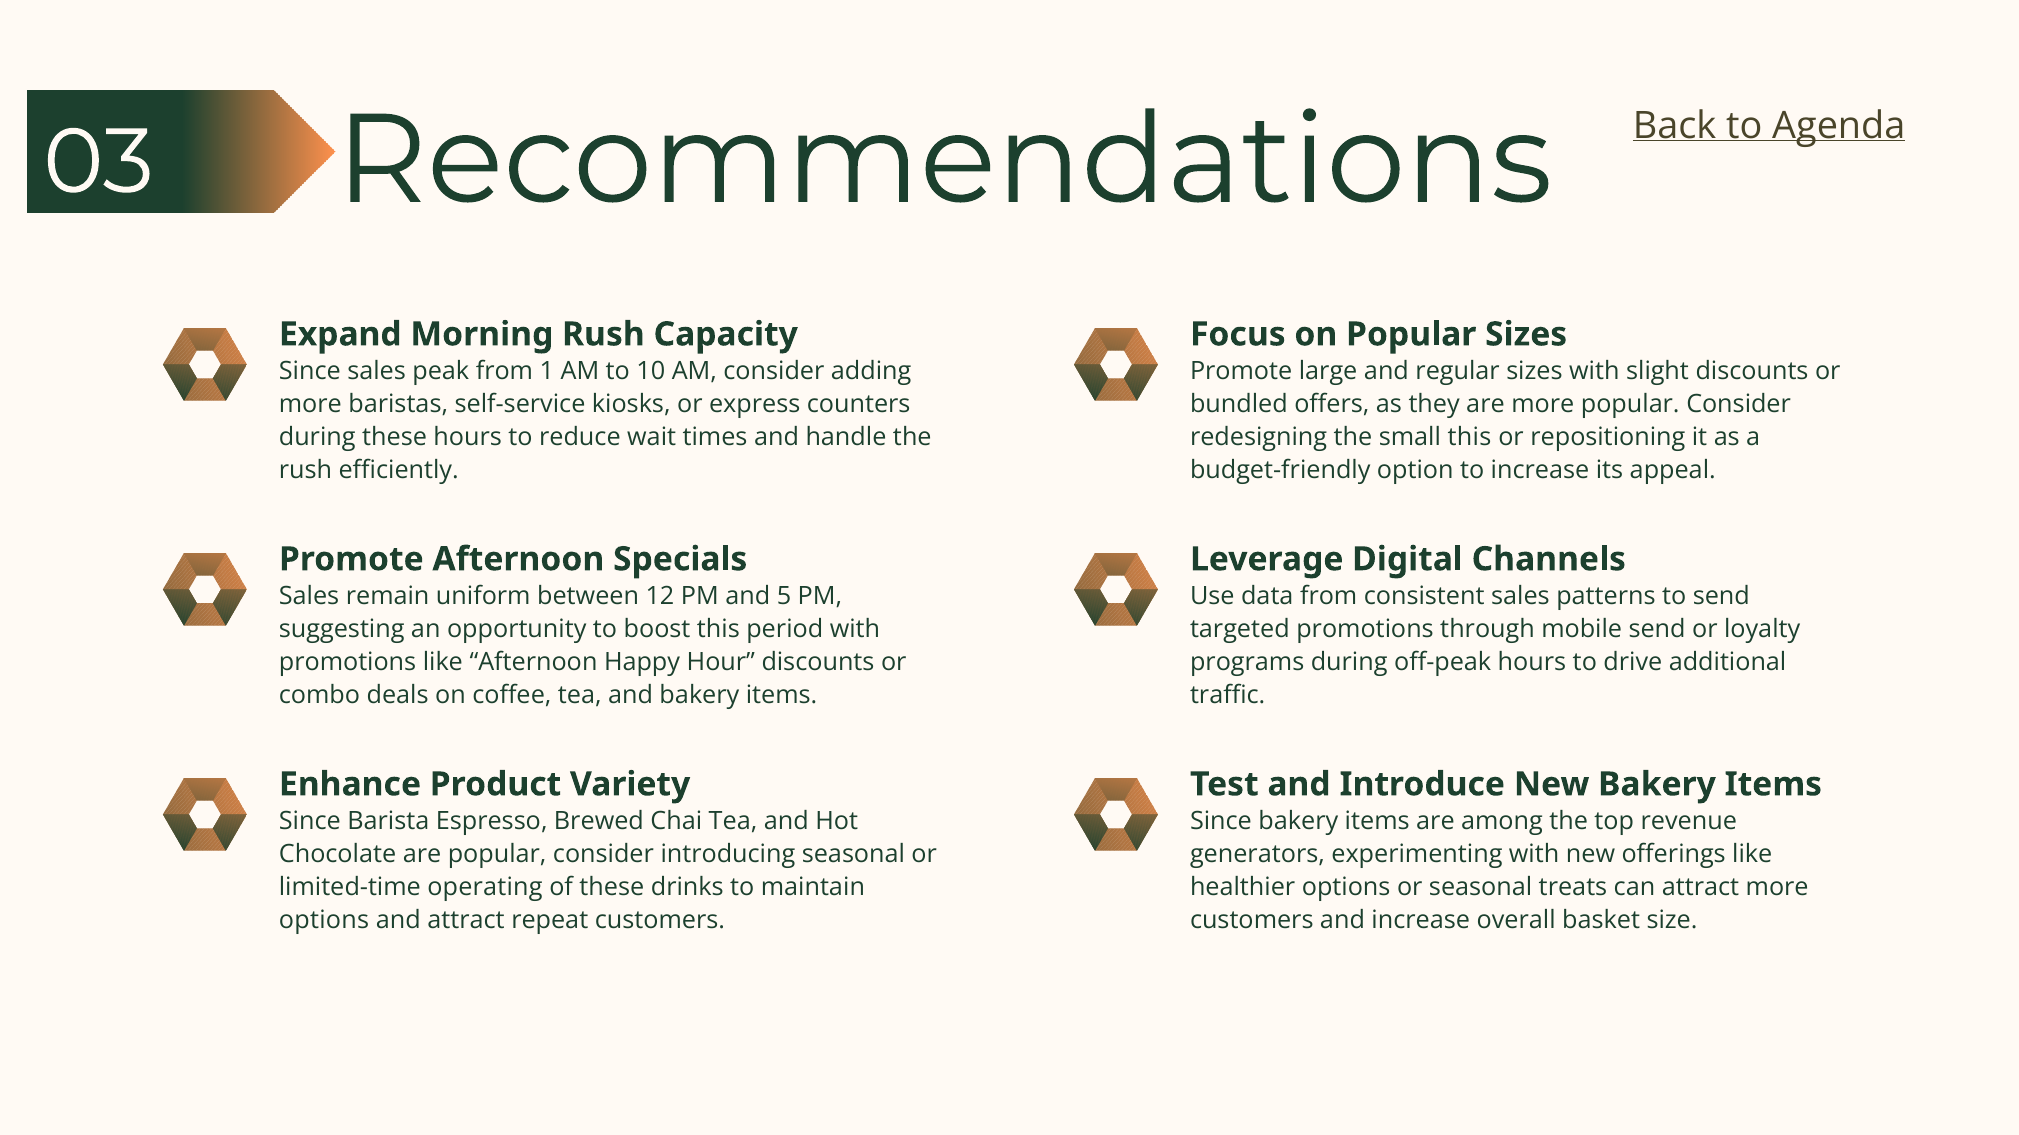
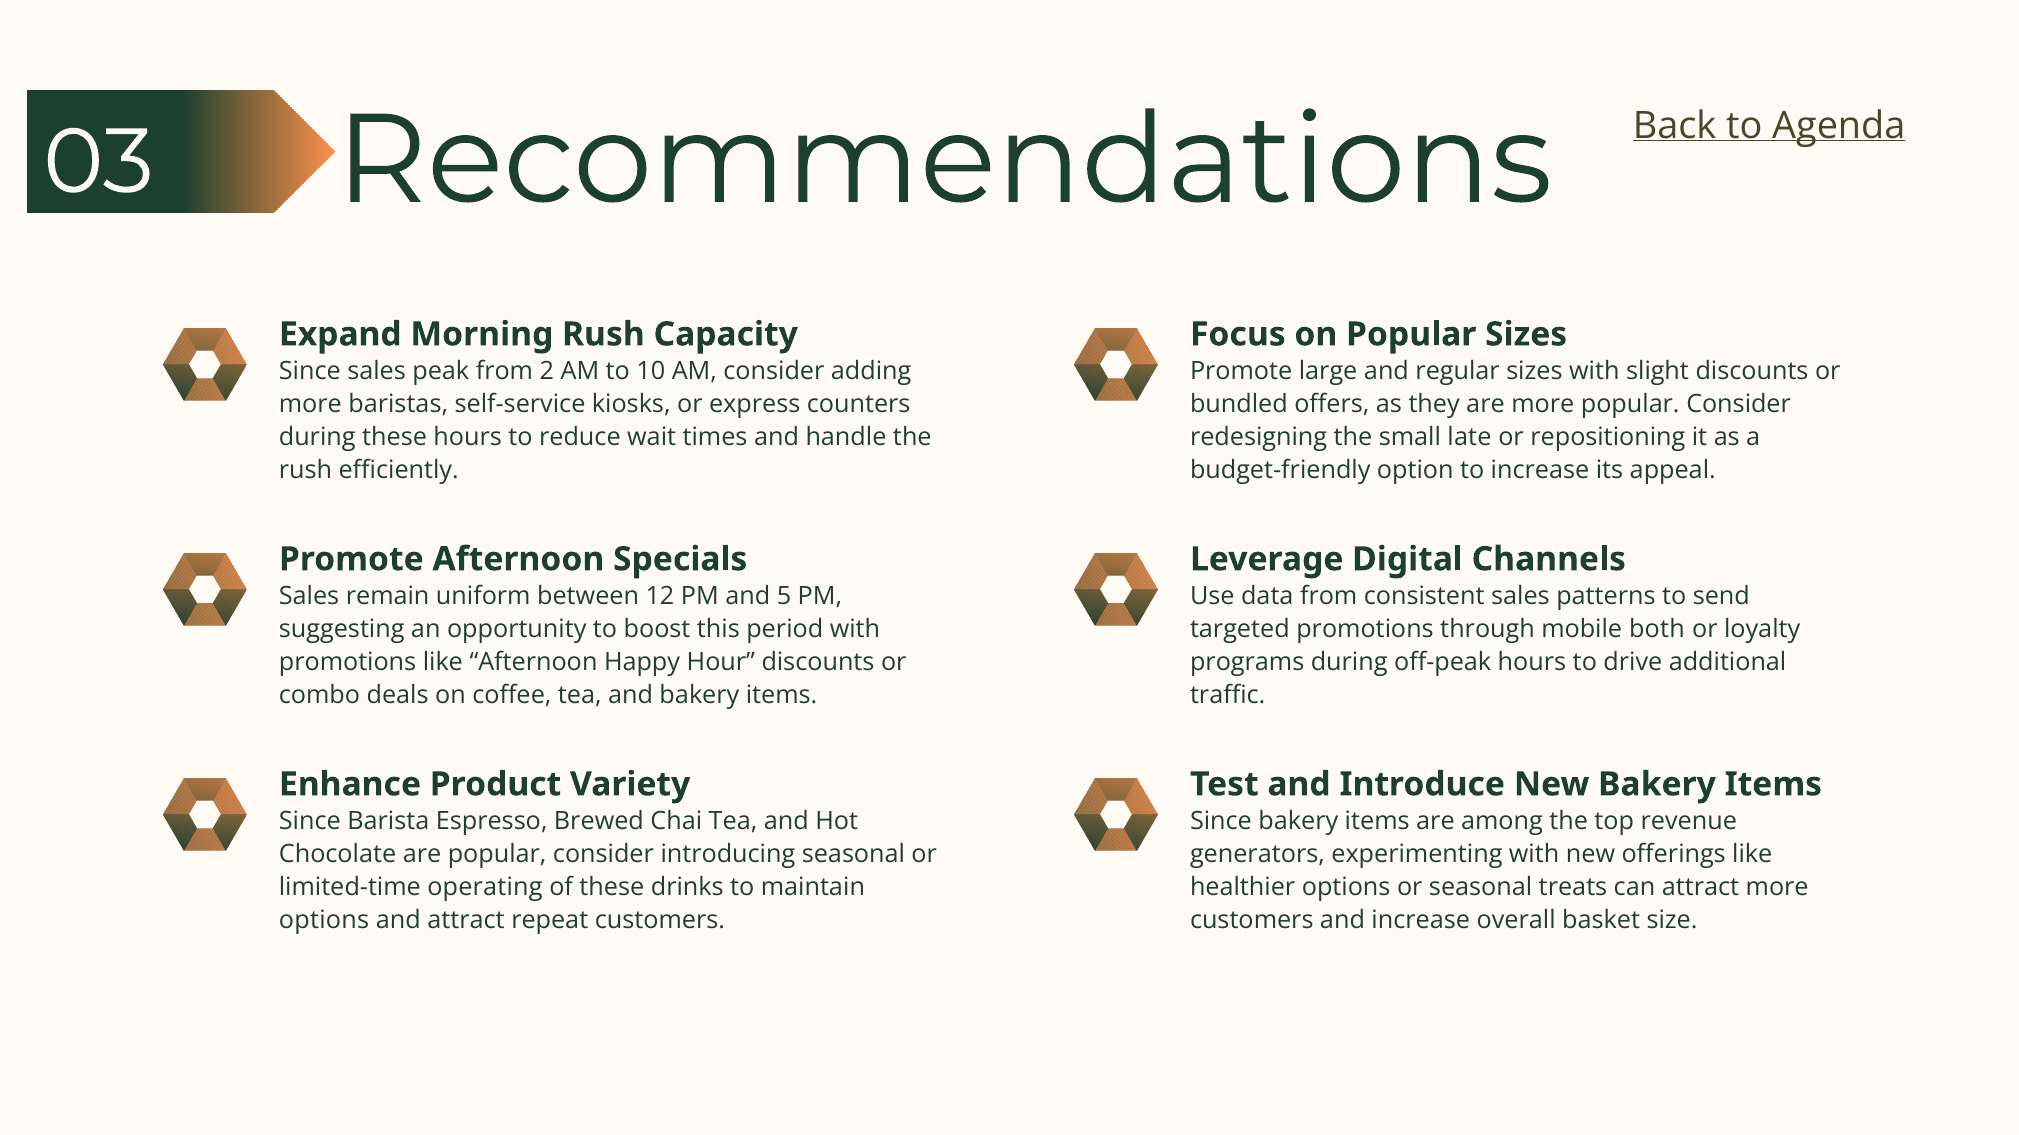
1: 1 -> 2 (547, 372)
small this: this -> late (1470, 437)
mobile send: send -> both (1657, 630)
